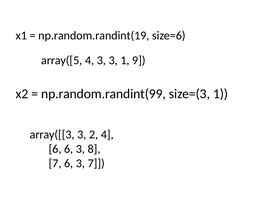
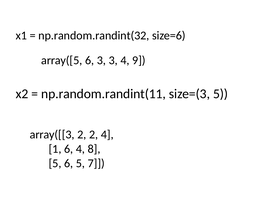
np.random.randint(19: np.random.randint(19 -> np.random.randint(32 (94, 35)
array([5 4: 4 -> 6 (90, 60)
3 1: 1 -> 4 (125, 60)
np.random.randint(99: np.random.randint(99 -> np.random.randint(11 (104, 94)
size=(3 1: 1 -> 5 (221, 94)
array([[3 3: 3 -> 2 (82, 134)
6: 6 -> 1 (55, 149)
3: 3 -> 4 (80, 149)
7: 7 -> 5 (55, 163)
3: 3 -> 5 (80, 163)
